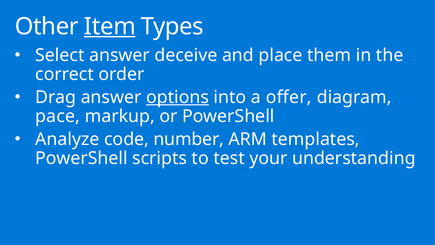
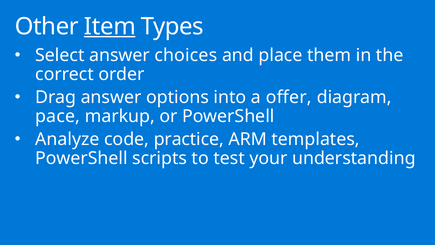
deceive: deceive -> choices (186, 55)
options underline: present -> none (178, 97)
number: number -> practice (189, 139)
